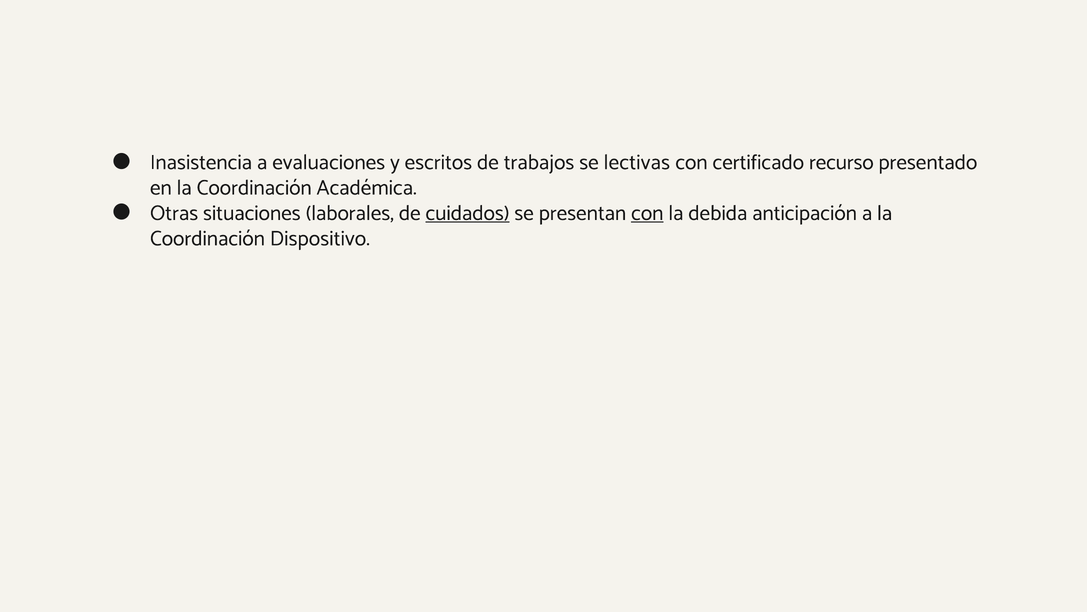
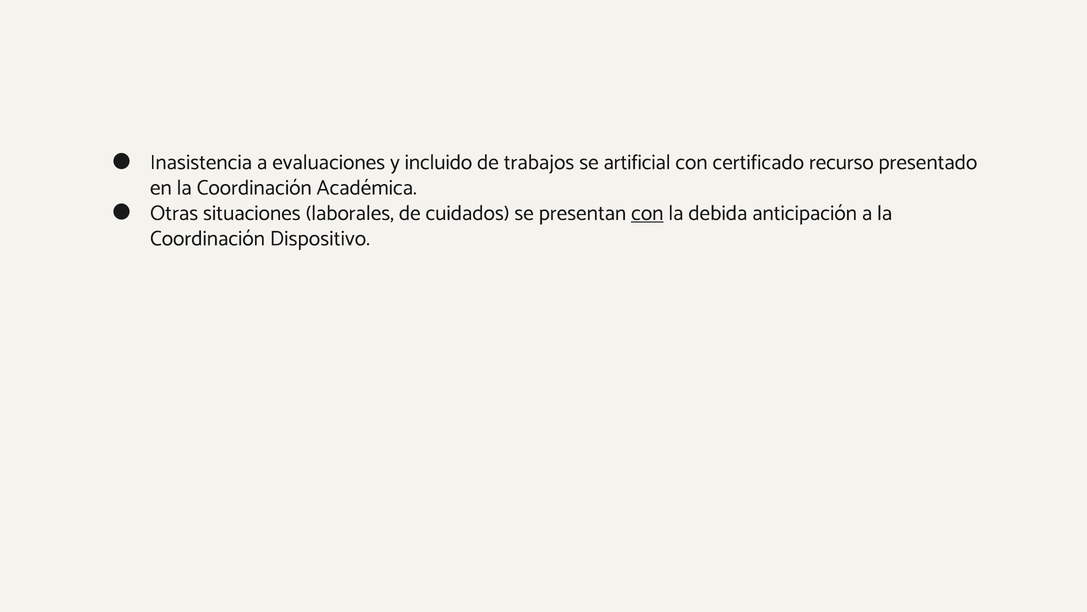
escritos: escritos -> incluido (438, 162)
lectivas: lectivas -> artificial (637, 162)
cuidados underline: present -> none (467, 213)
